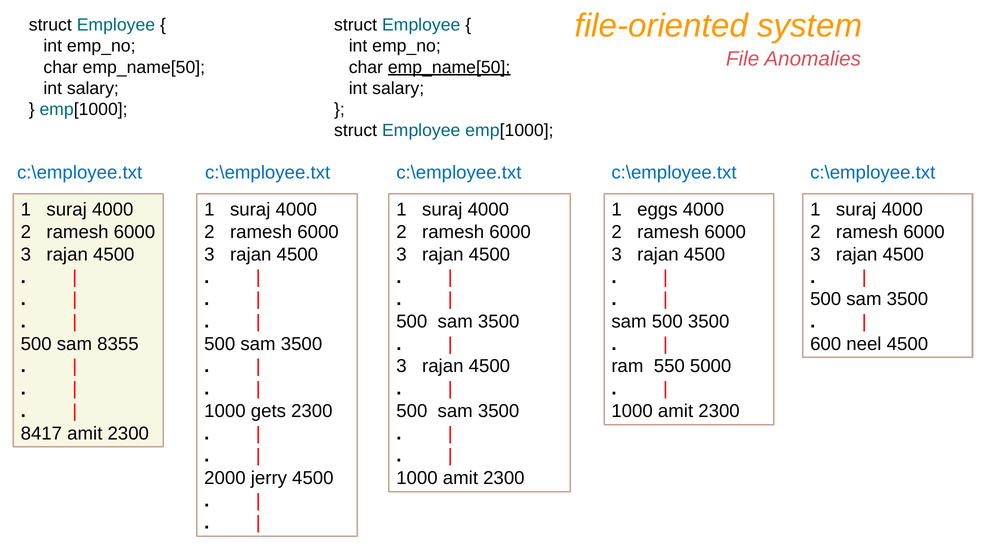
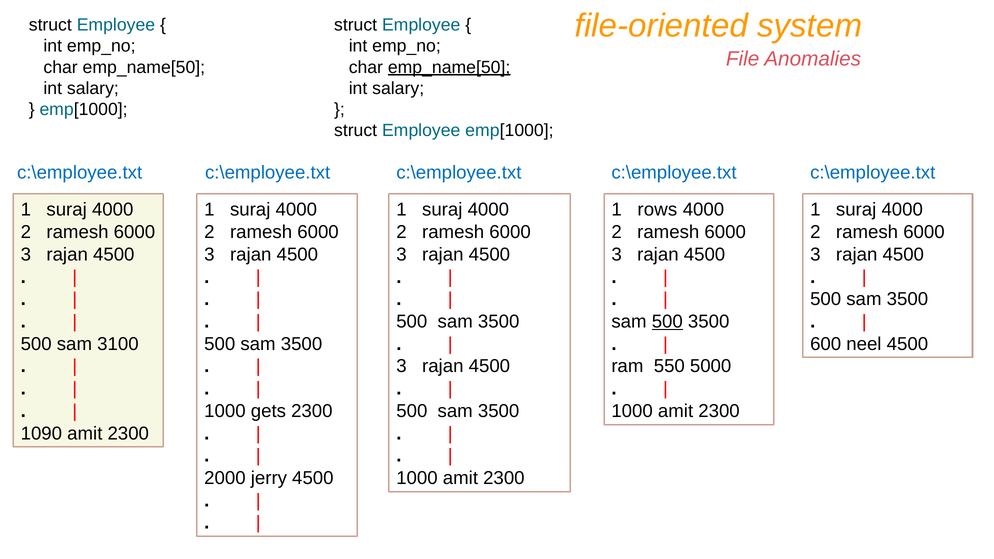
eggs: eggs -> rows (657, 210)
500 underline: none -> present (667, 322)
8355: 8355 -> 3100 (118, 344)
8417: 8417 -> 1090 (41, 433)
